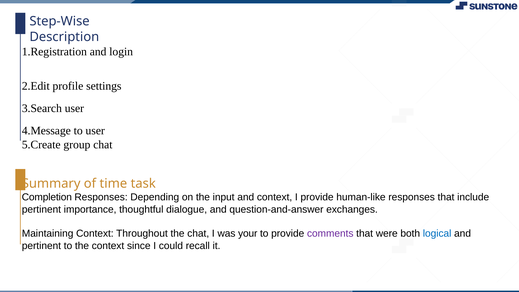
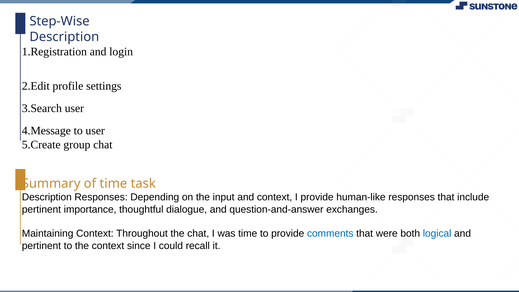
Completion: Completion -> Description (47, 197)
was your: your -> time (248, 234)
comments colour: purple -> blue (330, 234)
